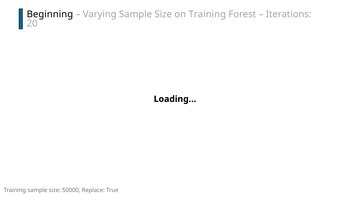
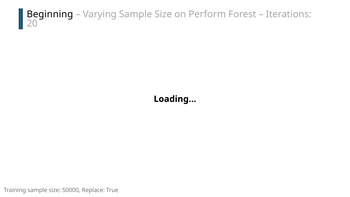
on Training: Training -> Perform (207, 14)
